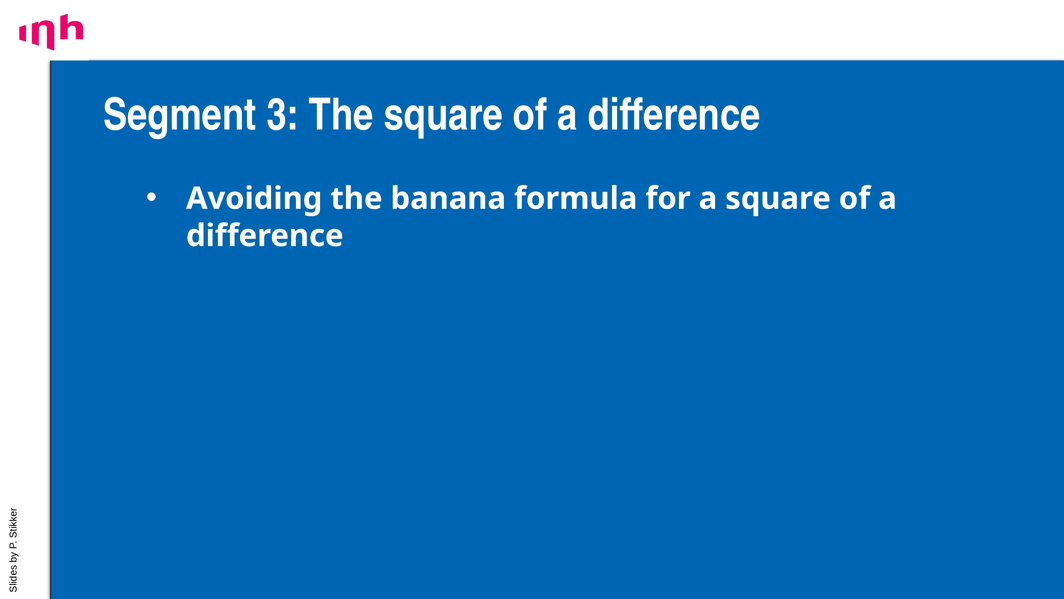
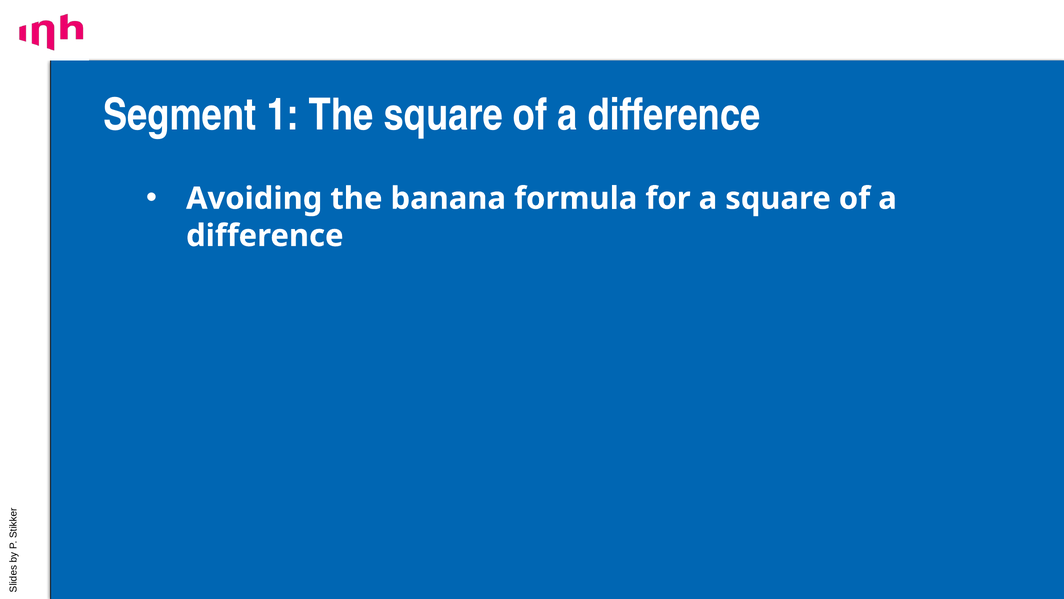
3: 3 -> 1 (283, 115)
